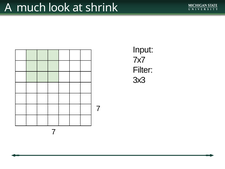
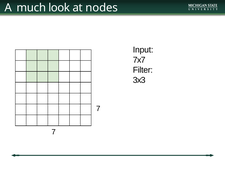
shrink: shrink -> nodes (102, 8)
